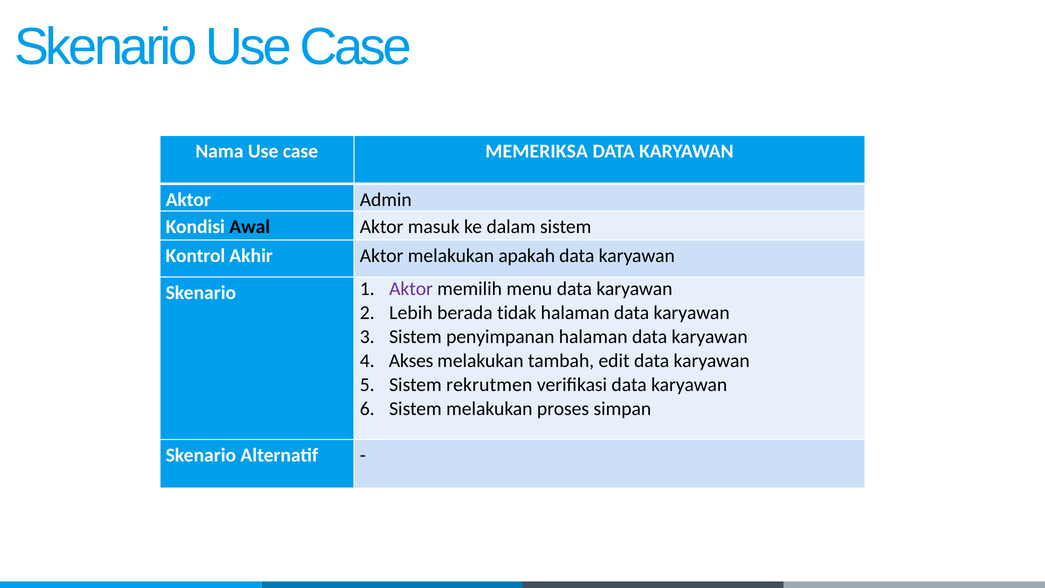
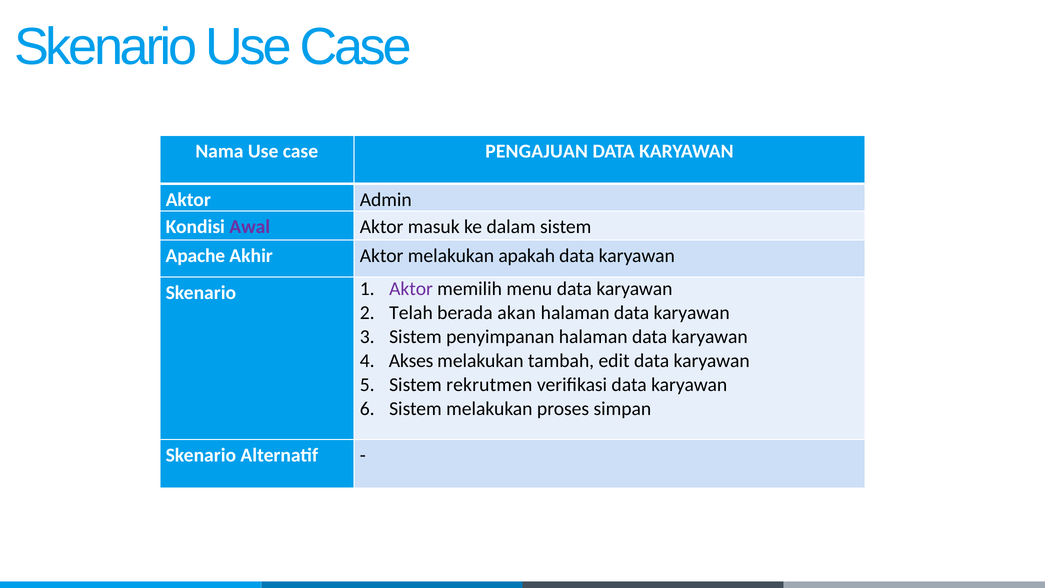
MEMERIKSA: MEMERIKSA -> PENGAJUAN (537, 151)
Awal colour: black -> purple (250, 227)
Kontrol: Kontrol -> Apache (195, 256)
Lebih: Lebih -> Telah (411, 313)
tidak: tidak -> akan (517, 313)
